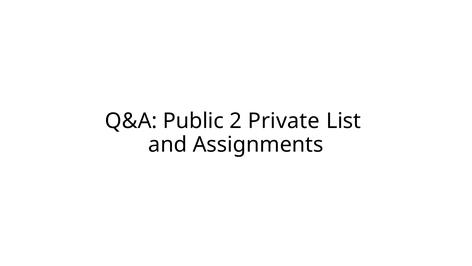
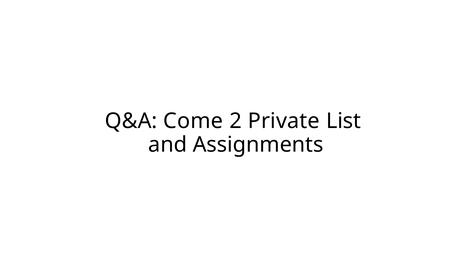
Public: Public -> Come (193, 121)
